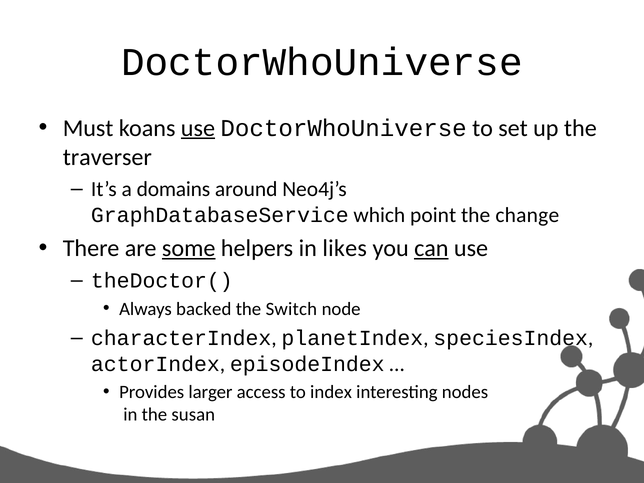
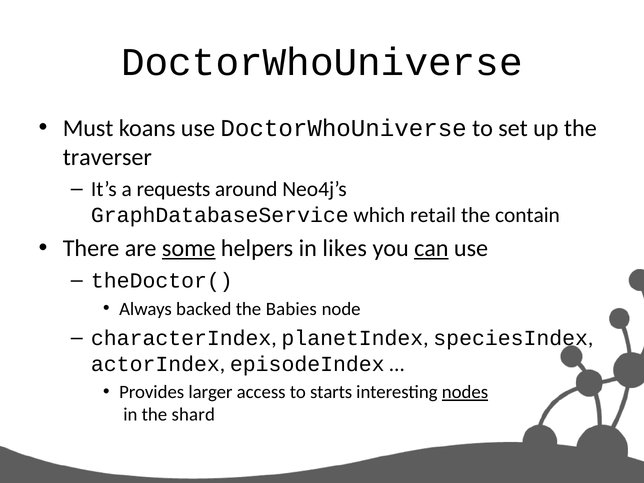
use underline: present -> none (198, 128)
domains: domains -> requests (173, 189)
point: point -> retail (433, 215)
change: change -> contain (527, 215)
Switch: Switch -> Babies (291, 309)
index: index -> starts (331, 392)
nodes underline: none -> present (465, 392)
susan: susan -> shard (193, 415)
